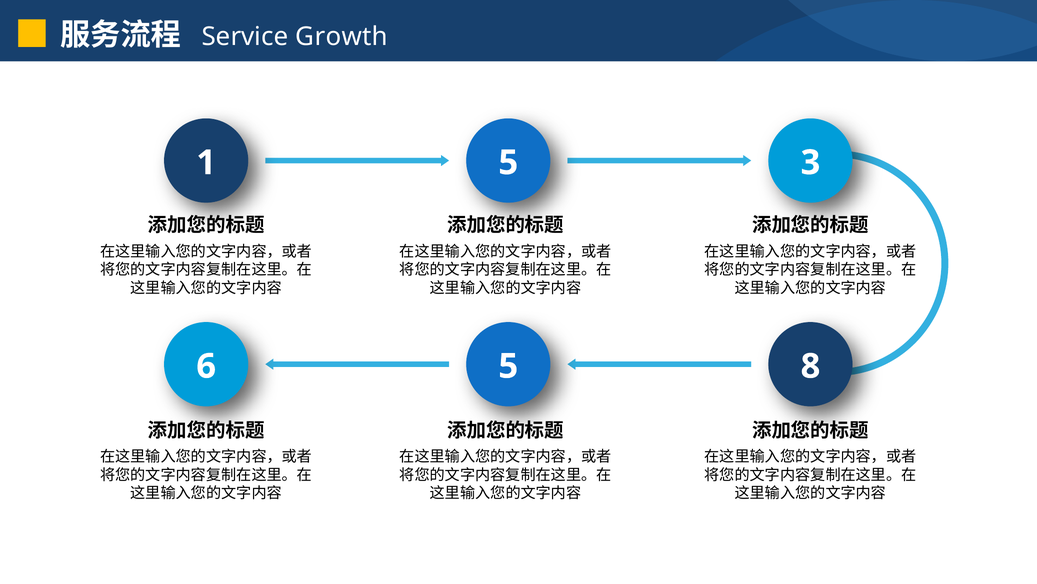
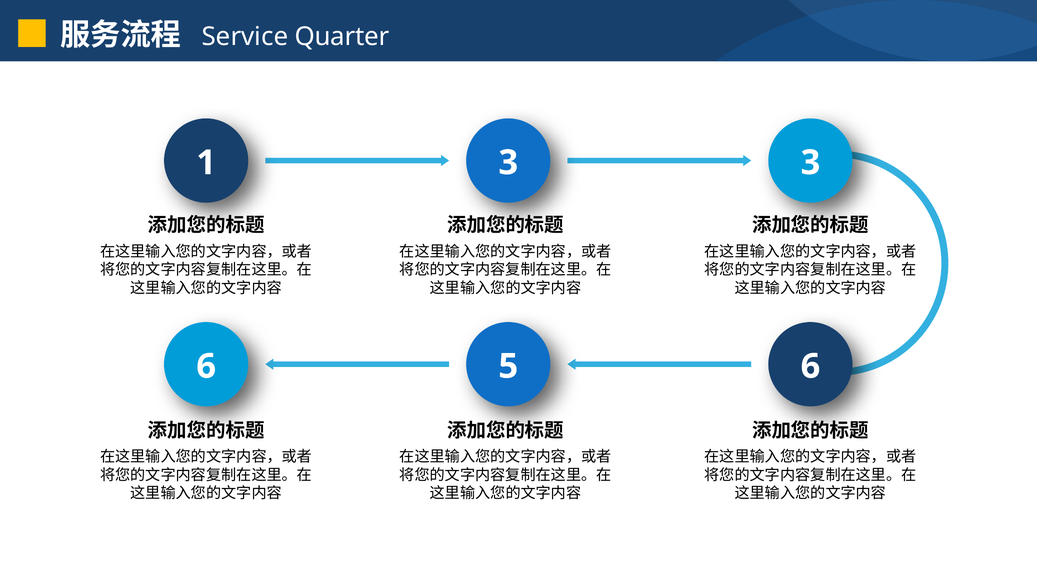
Growth: Growth -> Quarter (342, 37)
1 5: 5 -> 3 (508, 163)
5 8: 8 -> 6 (810, 366)
